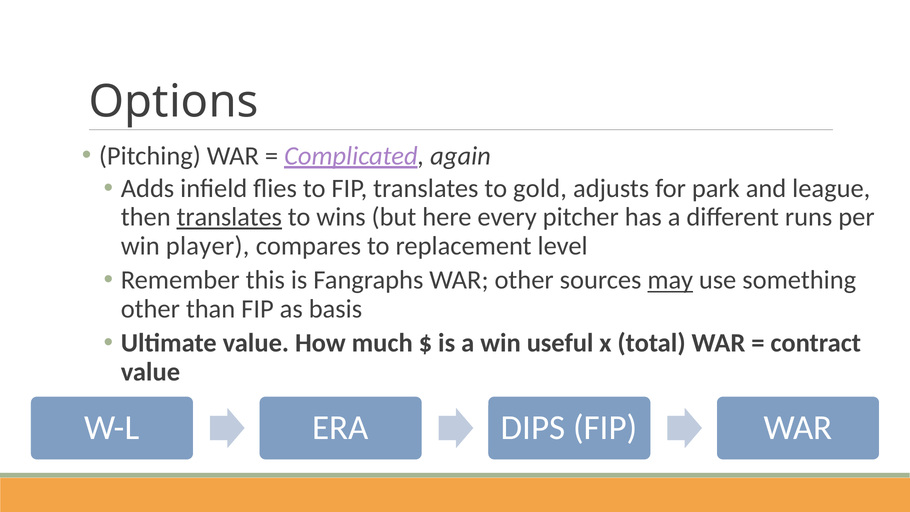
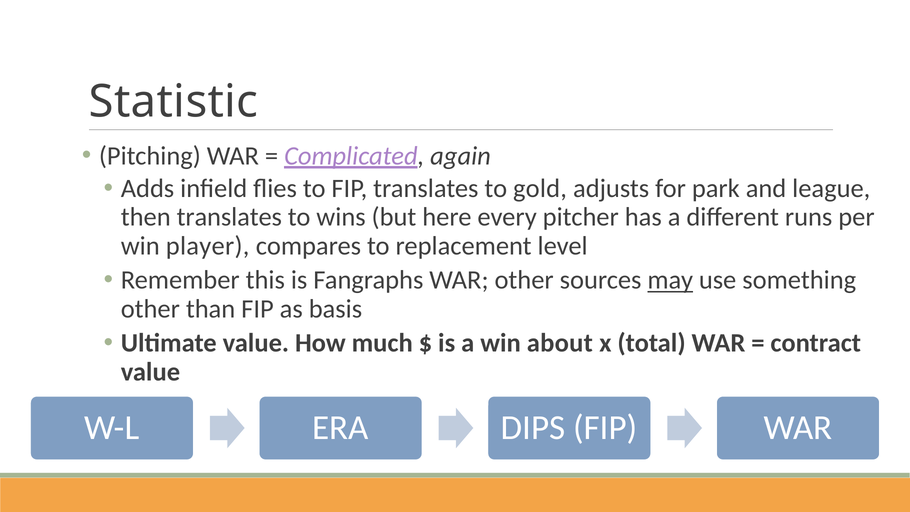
Options: Options -> Statistic (174, 102)
translates underline: present -> none (229, 217)
useful: useful -> about (560, 343)
